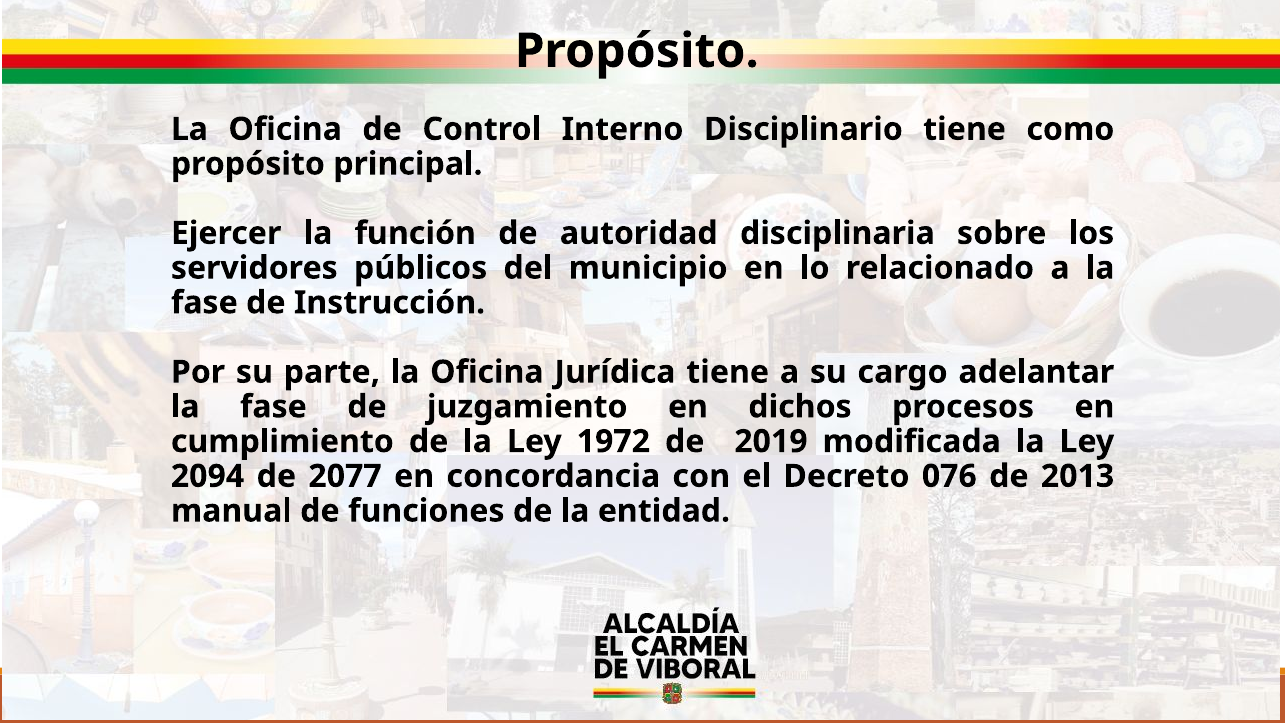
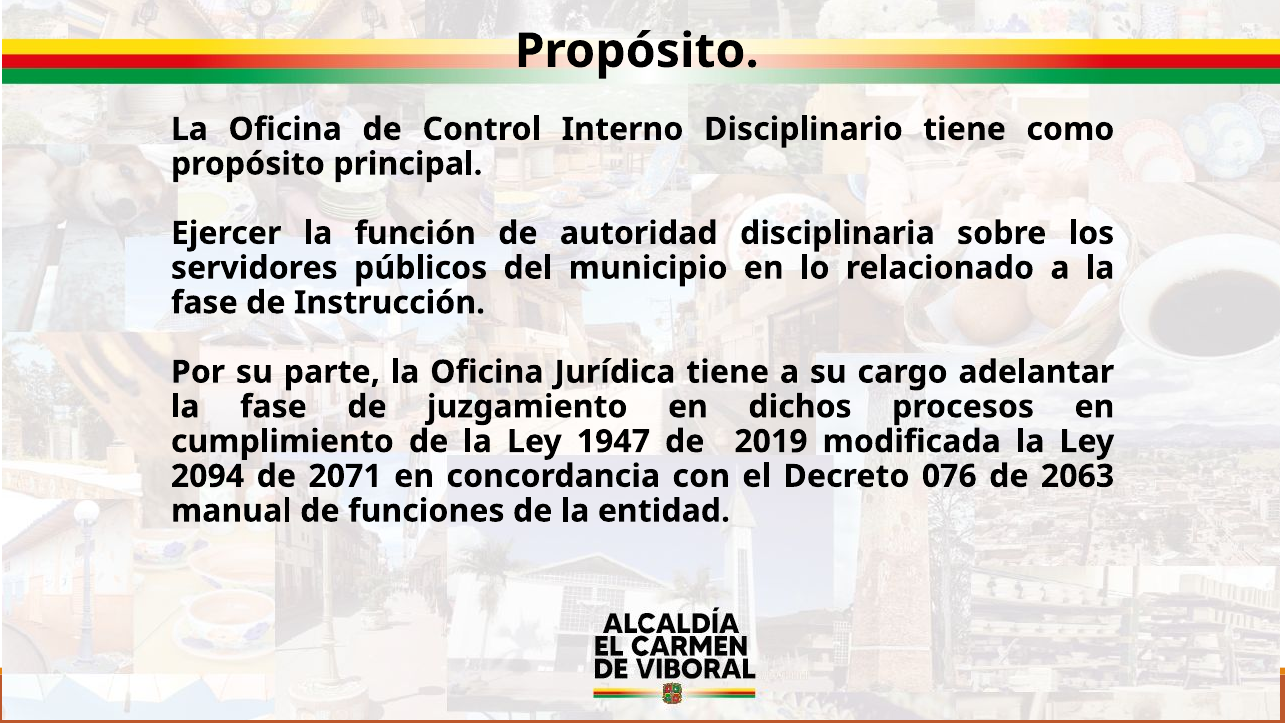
1972: 1972 -> 1947 (613, 441)
2077: 2077 -> 2071 (345, 476)
2013: 2013 -> 2063 (1078, 476)
